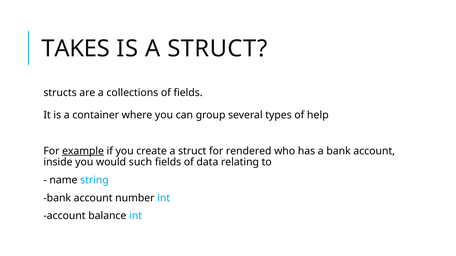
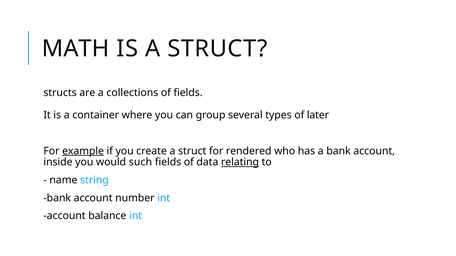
TAKES: TAKES -> MATH (76, 49)
help: help -> later (318, 115)
relating underline: none -> present (240, 162)
